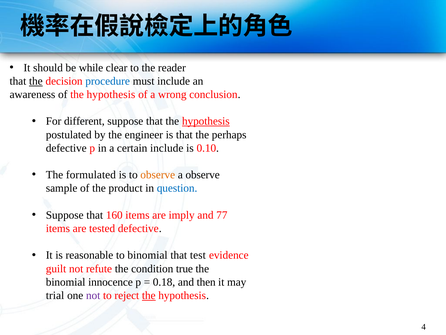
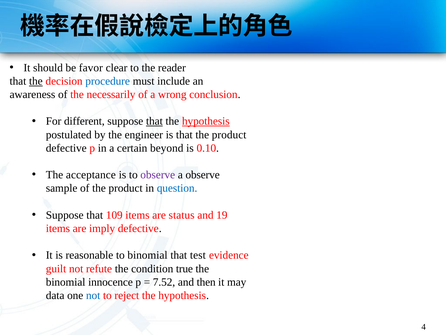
while: while -> favor (91, 68)
of the hypothesis: hypothesis -> necessarily (111, 94)
that underline: none -> present (154, 121)
that the perhaps: perhaps -> product (229, 134)
certain include: include -> beyond (167, 148)
formulated: formulated -> acceptance (91, 175)
observe colour: orange -> purple (158, 175)
160: 160 -> 109 (114, 215)
imply: imply -> status (182, 215)
77: 77 -> 19 (222, 215)
tested: tested -> imply (102, 228)
0.18: 0.18 -> 7.52 (164, 282)
trial: trial -> data (55, 295)
not colour: purple -> blue (93, 295)
the underline: present -> none (149, 295)
